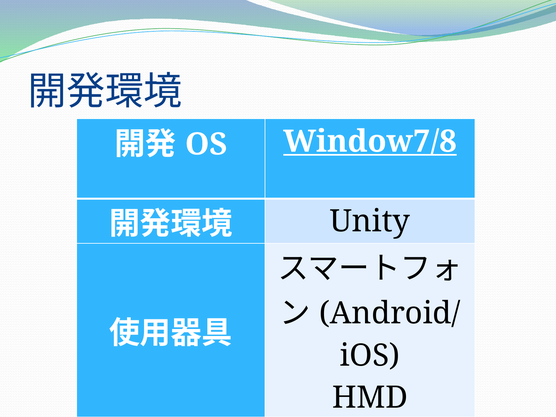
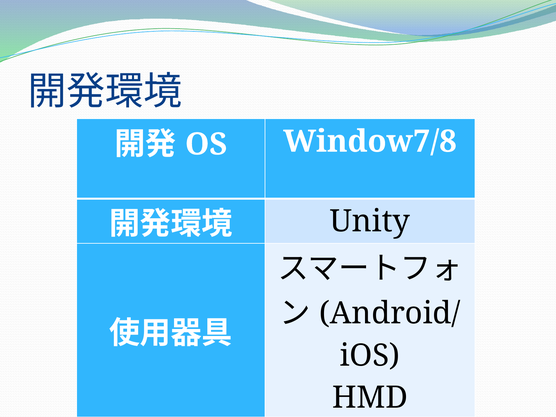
Window7/8 underline: present -> none (370, 142)
